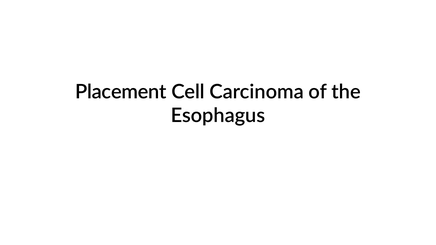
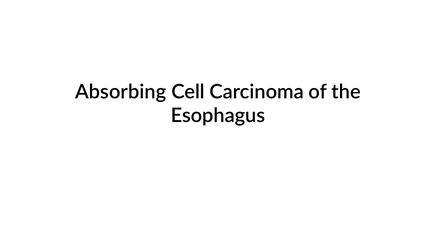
Placement: Placement -> Absorbing (121, 92)
